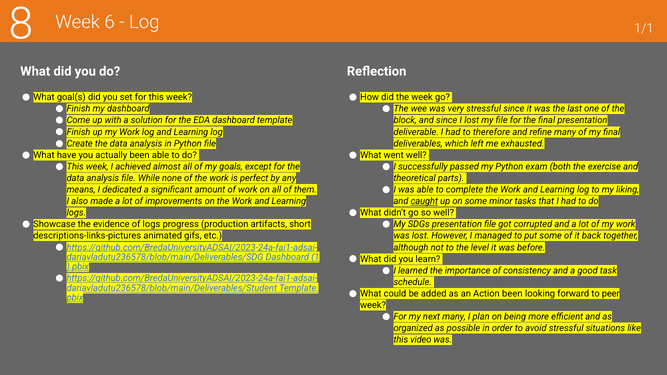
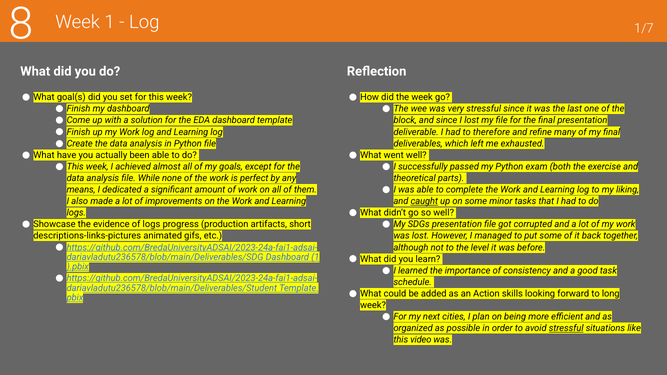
Week 6: 6 -> 1 (110, 22)
1/1: 1/1 -> 1/7 (644, 28)
Action been: been -> skills (512, 294)
peer: peer -> long (611, 294)
next many: many -> cities (454, 317)
stressful underline: none -> present (566, 328)
